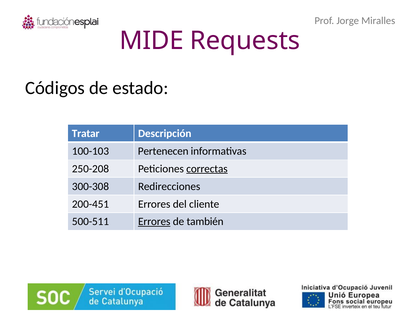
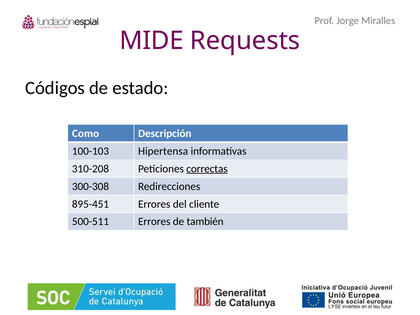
Tratar: Tratar -> Como (86, 133)
Pertenecen: Pertenecen -> Hipertensa (163, 151)
250-208: 250-208 -> 310-208 (90, 169)
200-451: 200-451 -> 895-451 (90, 204)
Errores underline: present -> none (154, 222)
